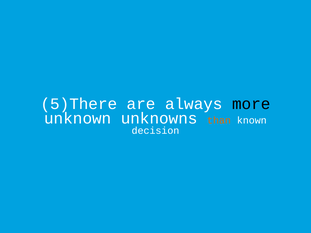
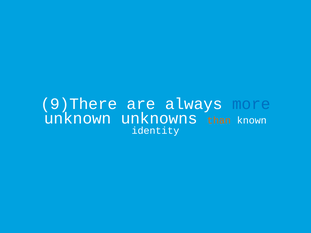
5)There: 5)There -> 9)There (79, 104)
more colour: black -> blue (251, 104)
decision: decision -> identity (155, 131)
